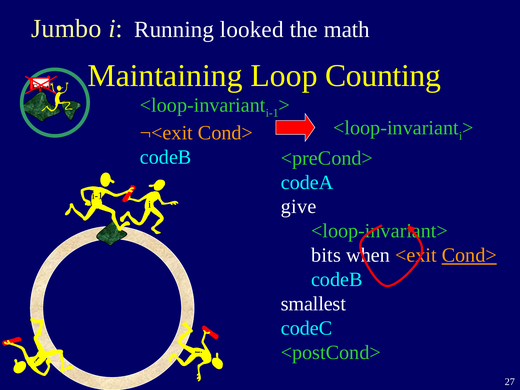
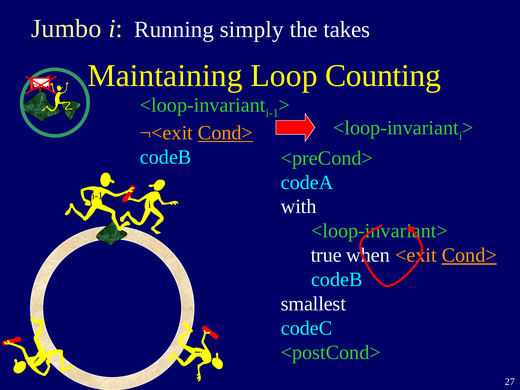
looked: looked -> simply (252, 30)
math: math -> takes (347, 30)
Cond> underline: none -> present (225, 133)
give: give -> with (299, 207)
bits: bits -> true (326, 255)
